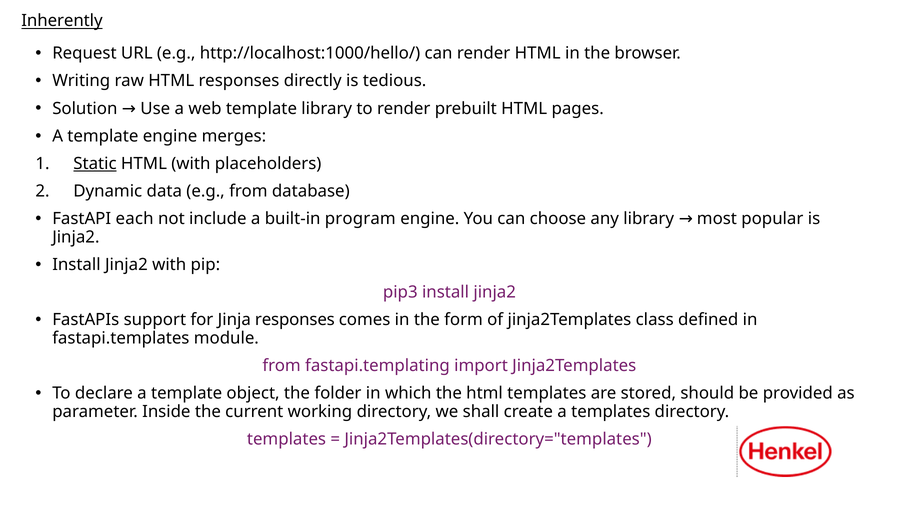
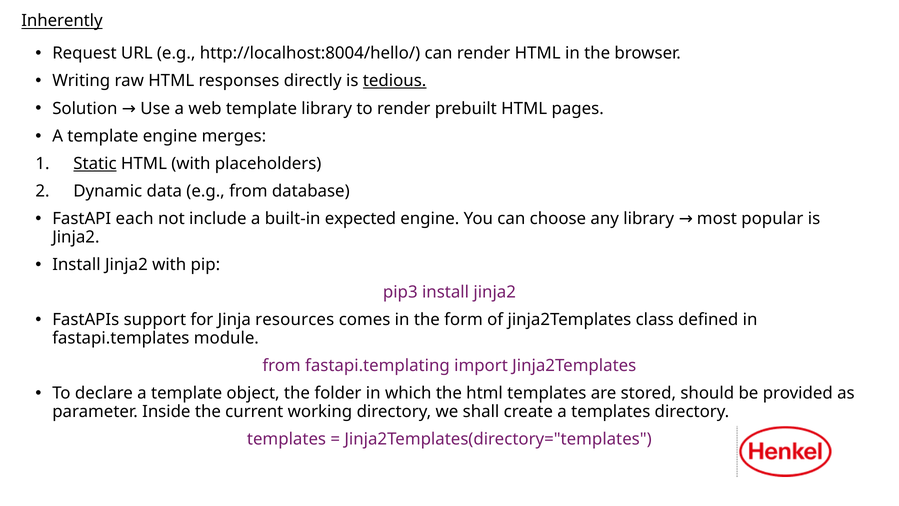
http://localhost:1000/hello/: http://localhost:1000/hello/ -> http://localhost:8004/hello/ (310, 53)
tedious underline: none -> present (395, 81)
program: program -> expected (360, 219)
Jinja responses: responses -> resources (295, 320)
